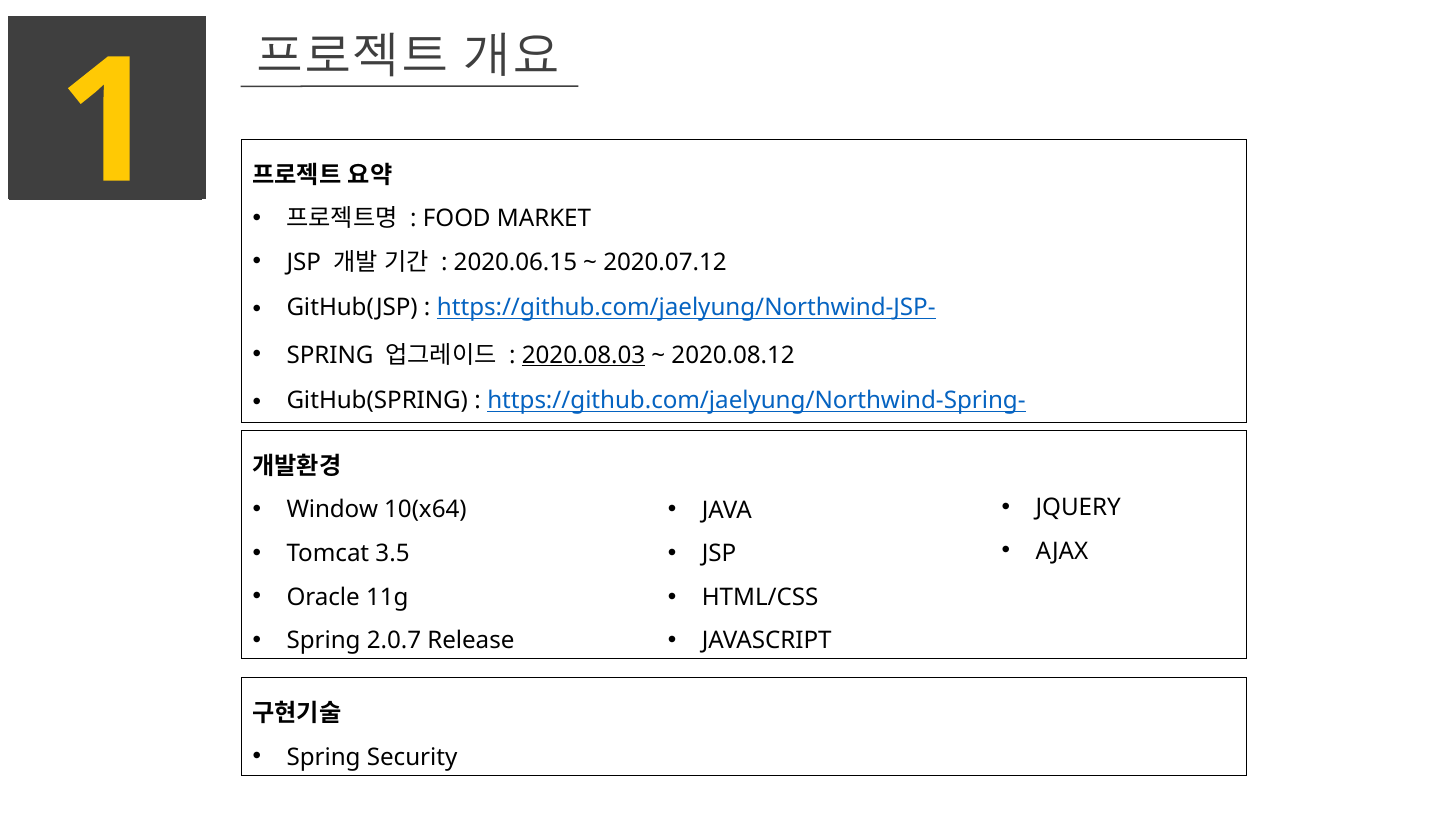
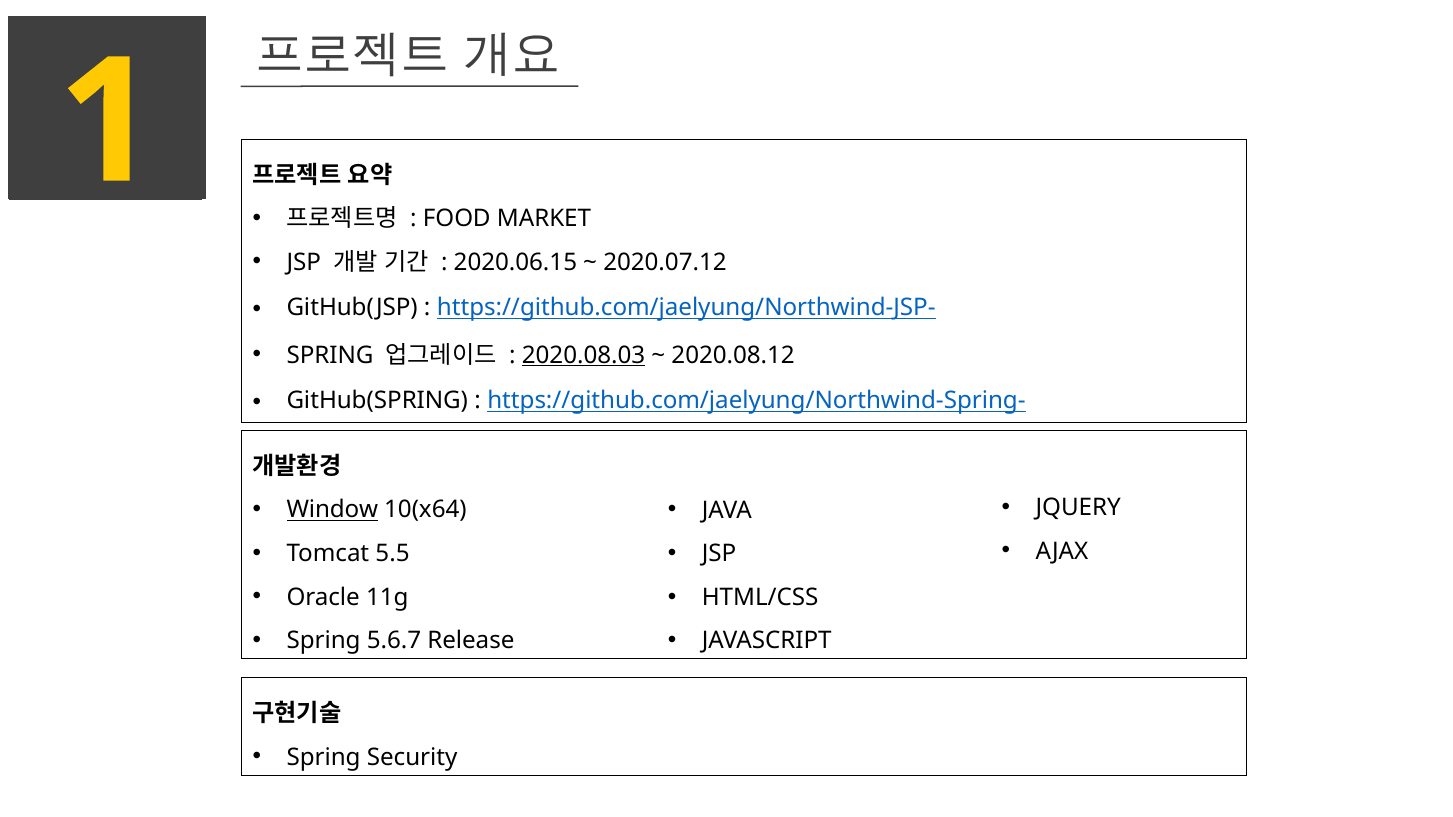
Window underline: none -> present (332, 510)
3.5: 3.5 -> 5.5 (393, 554)
2.0.7: 2.0.7 -> 5.6.7 (394, 641)
